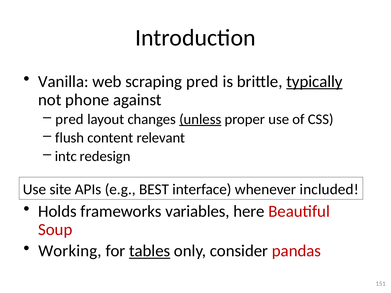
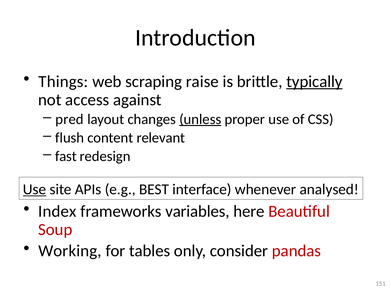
Vanilla: Vanilla -> Things (63, 82)
scraping pred: pred -> raise (202, 82)
phone: phone -> access (87, 100)
intc: intc -> fast (66, 157)
Use underline: none -> present (35, 190)
included: included -> analysed (329, 190)
Holds: Holds -> Index (57, 212)
tables underline: present -> none (150, 251)
